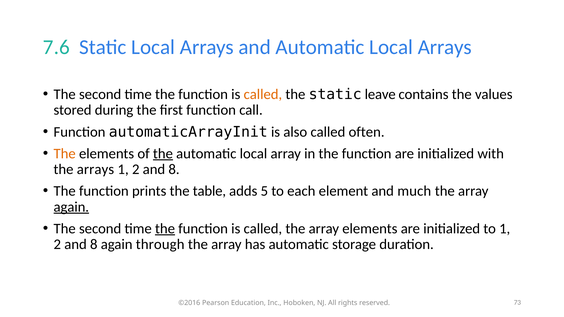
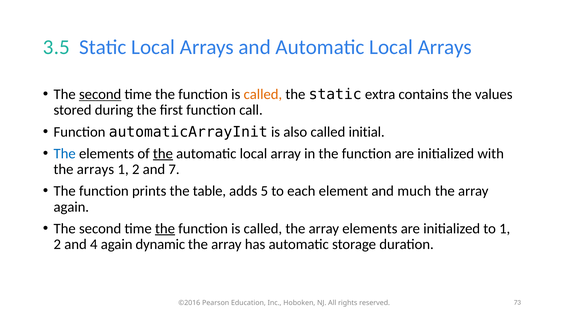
7.6: 7.6 -> 3.5 (56, 47)
second underline: none -> present (100, 94)
leave: leave -> extra (380, 94)
often: often -> initial (367, 132)
The colour: orange -> blue (65, 154)
8: 8 -> 7 (174, 169)
again underline: present -> none (71, 207)
8: 8 -> 4 (94, 245)
through: through -> dynamic (160, 245)
